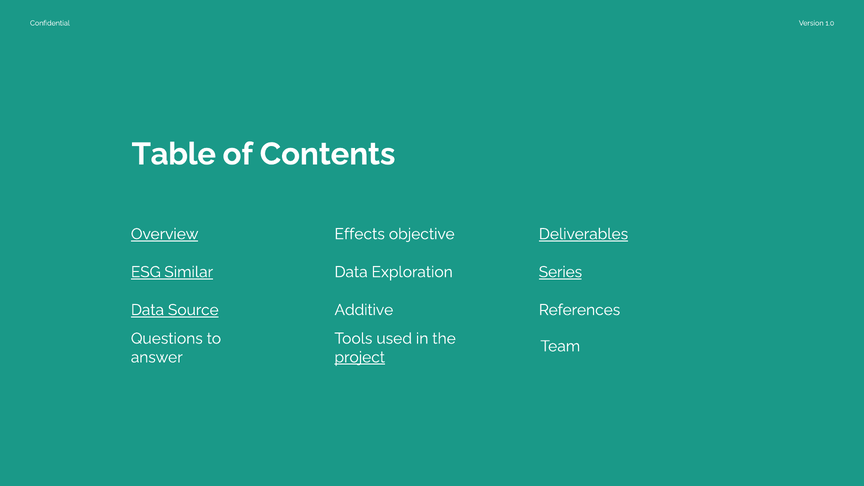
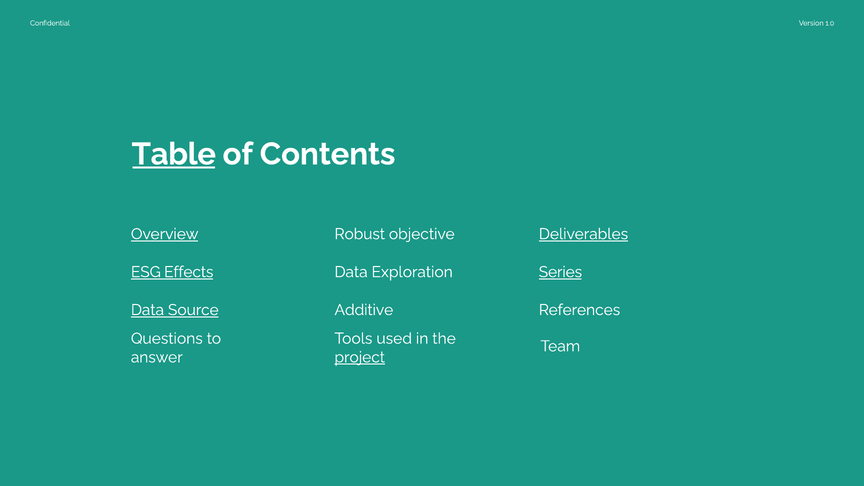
Table underline: none -> present (174, 154)
Effects: Effects -> Robust (360, 234)
Similar: Similar -> Effects (189, 272)
